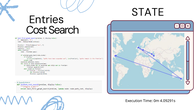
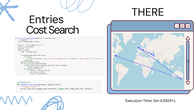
STATE: STATE -> THERE (148, 12)
